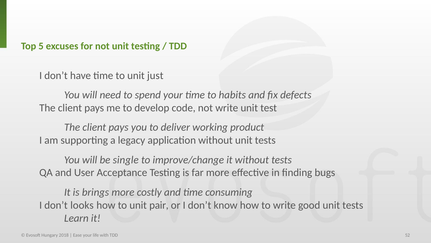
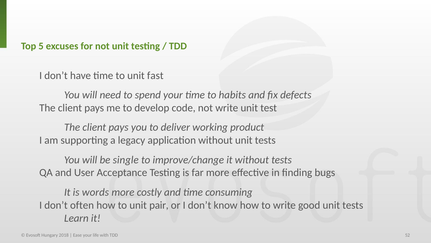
just: just -> fast (155, 75)
brings: brings -> words (95, 192)
looks: looks -> often (82, 205)
